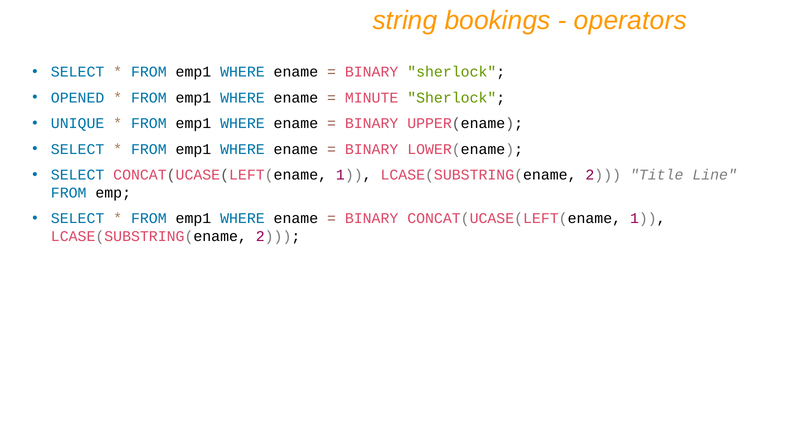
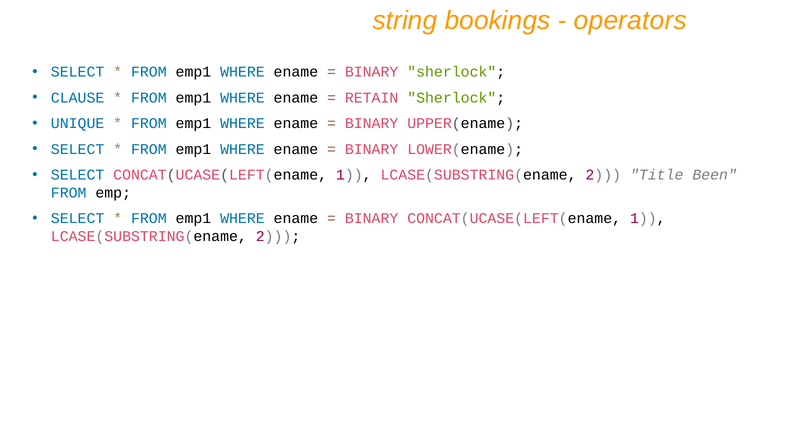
OPENED: OPENED -> CLAUSE (78, 98)
MINUTE: MINUTE -> RETAIN (372, 98)
Line: Line -> Been (715, 175)
